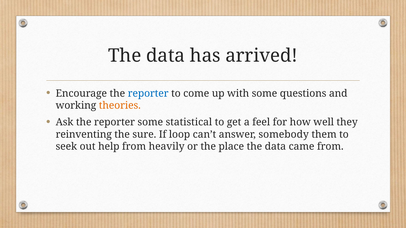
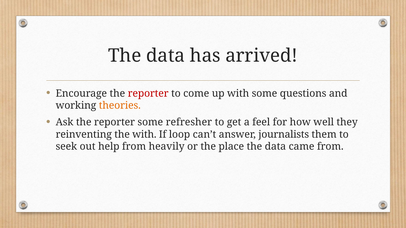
reporter colour: blue -> red (148, 93)
statistical: statistical -> refresher (189, 122)
the sure: sure -> with (144, 135)
somebody: somebody -> journalists (284, 135)
